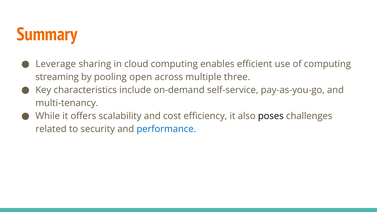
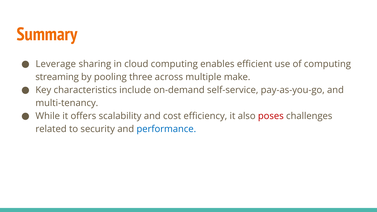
open: open -> three (141, 77)
three: three -> make (237, 77)
poses colour: black -> red (271, 116)
